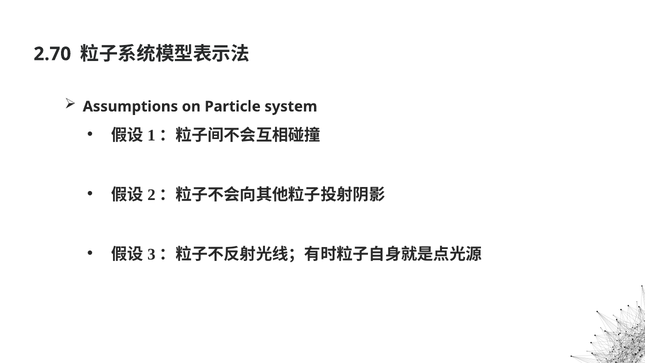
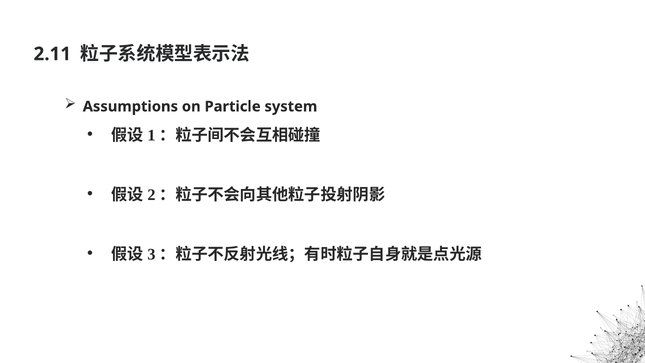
2.70: 2.70 -> 2.11 (52, 54)
